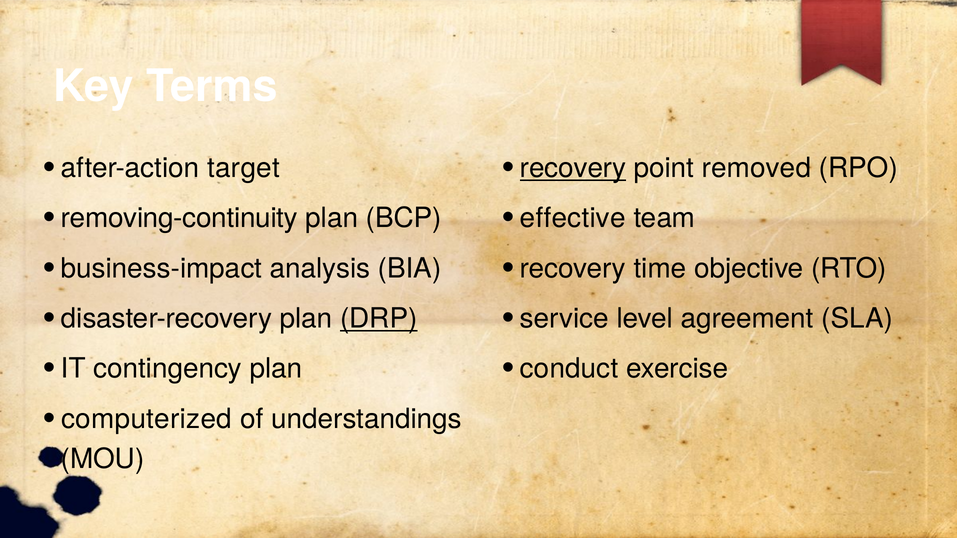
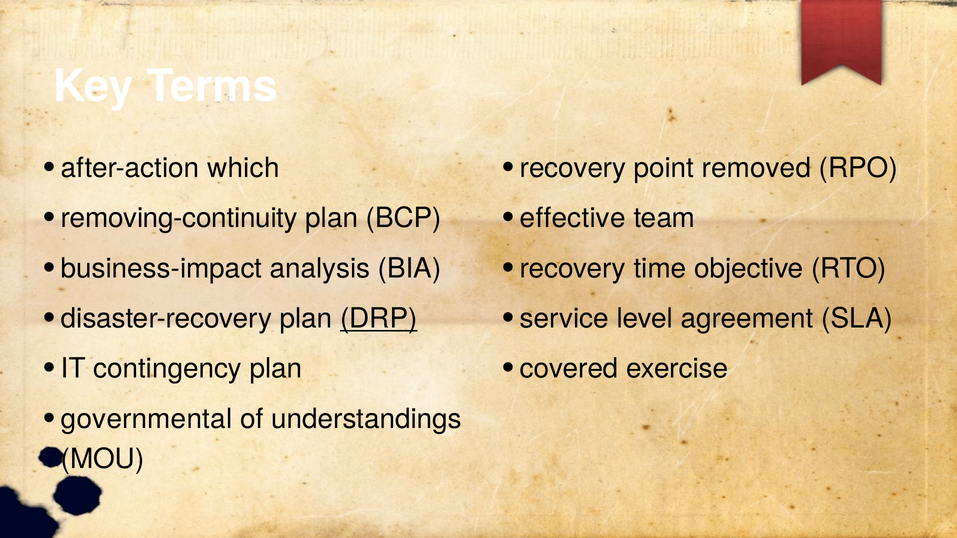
target: target -> which (243, 168)
recovery underline: present -> none (573, 168)
conduct: conduct -> covered (569, 369)
computerized: computerized -> governmental (147, 419)
